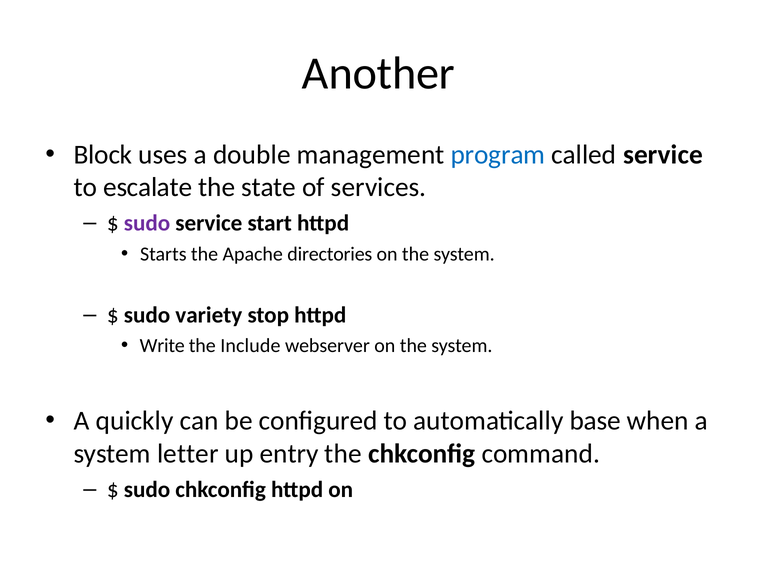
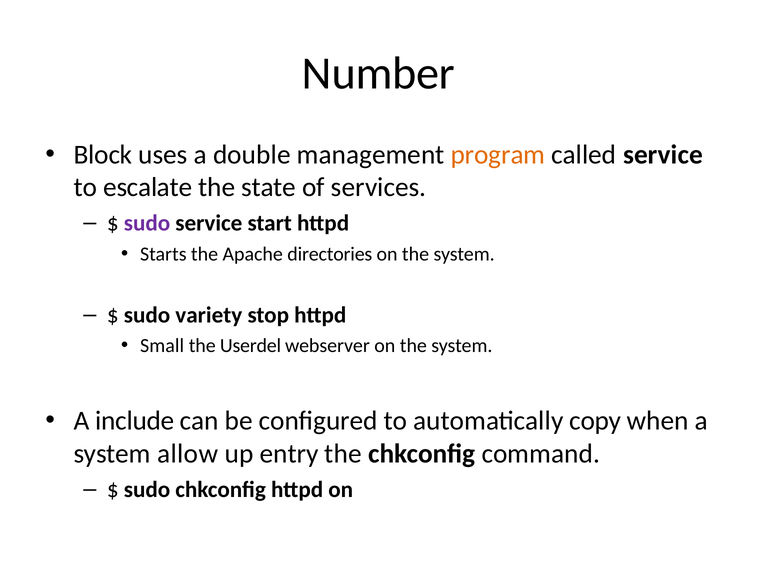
Another: Another -> Number (379, 73)
program colour: blue -> orange (498, 155)
Write: Write -> Small (162, 346)
Include: Include -> Userdel (251, 346)
quickly: quickly -> include (135, 421)
base: base -> copy (595, 421)
letter: letter -> allow (188, 453)
